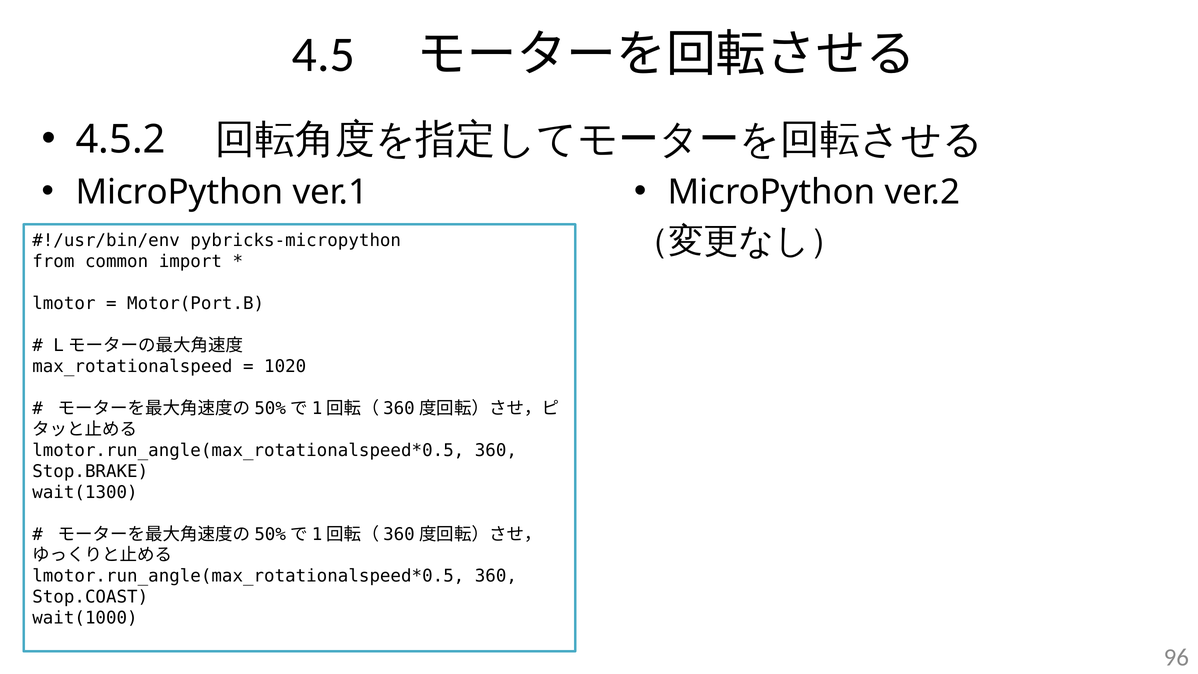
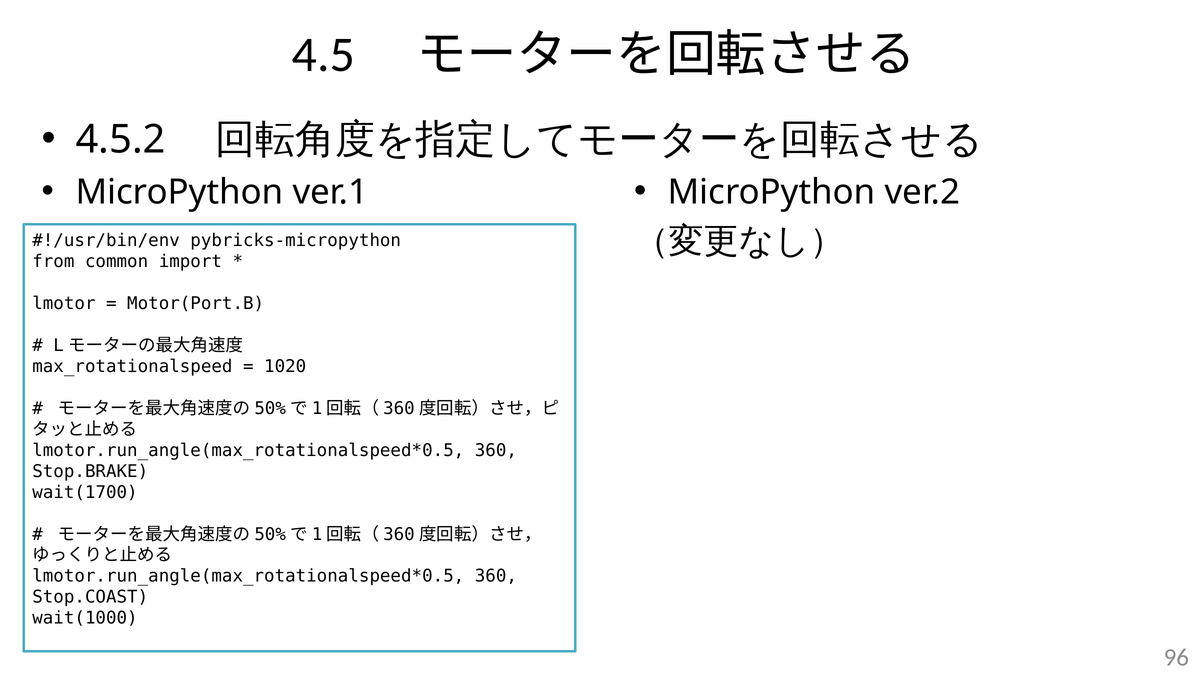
wait(1300: wait(1300 -> wait(1700 (85, 492)
